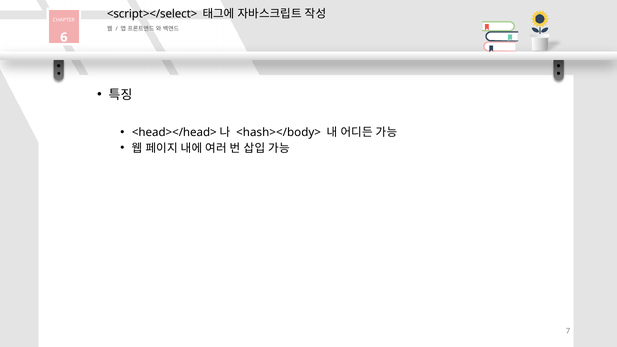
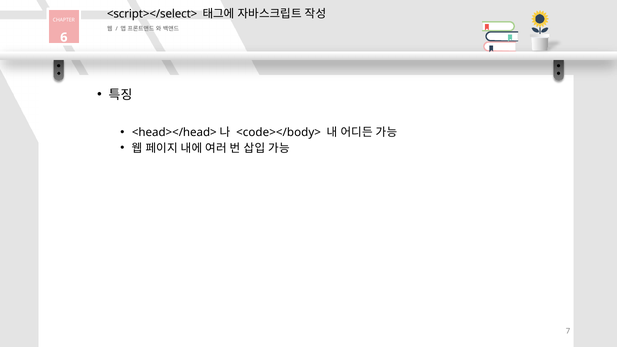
<hash></body>: <hash></body> -> <code></body> (279, 133)
